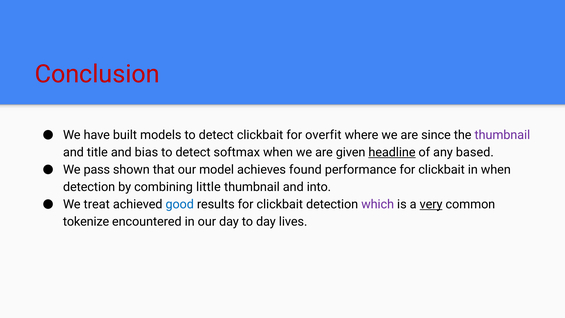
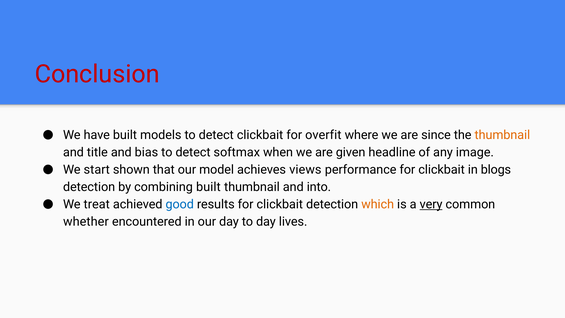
thumbnail colour: purple -> orange (502, 135)
headline underline: present -> none (392, 152)
based: based -> image (475, 152)
pass: pass -> start (97, 169)
found: found -> views (305, 169)
in when: when -> blogs (496, 169)
combining little: little -> built (208, 187)
which colour: purple -> orange (378, 204)
tokenize: tokenize -> whether (86, 221)
